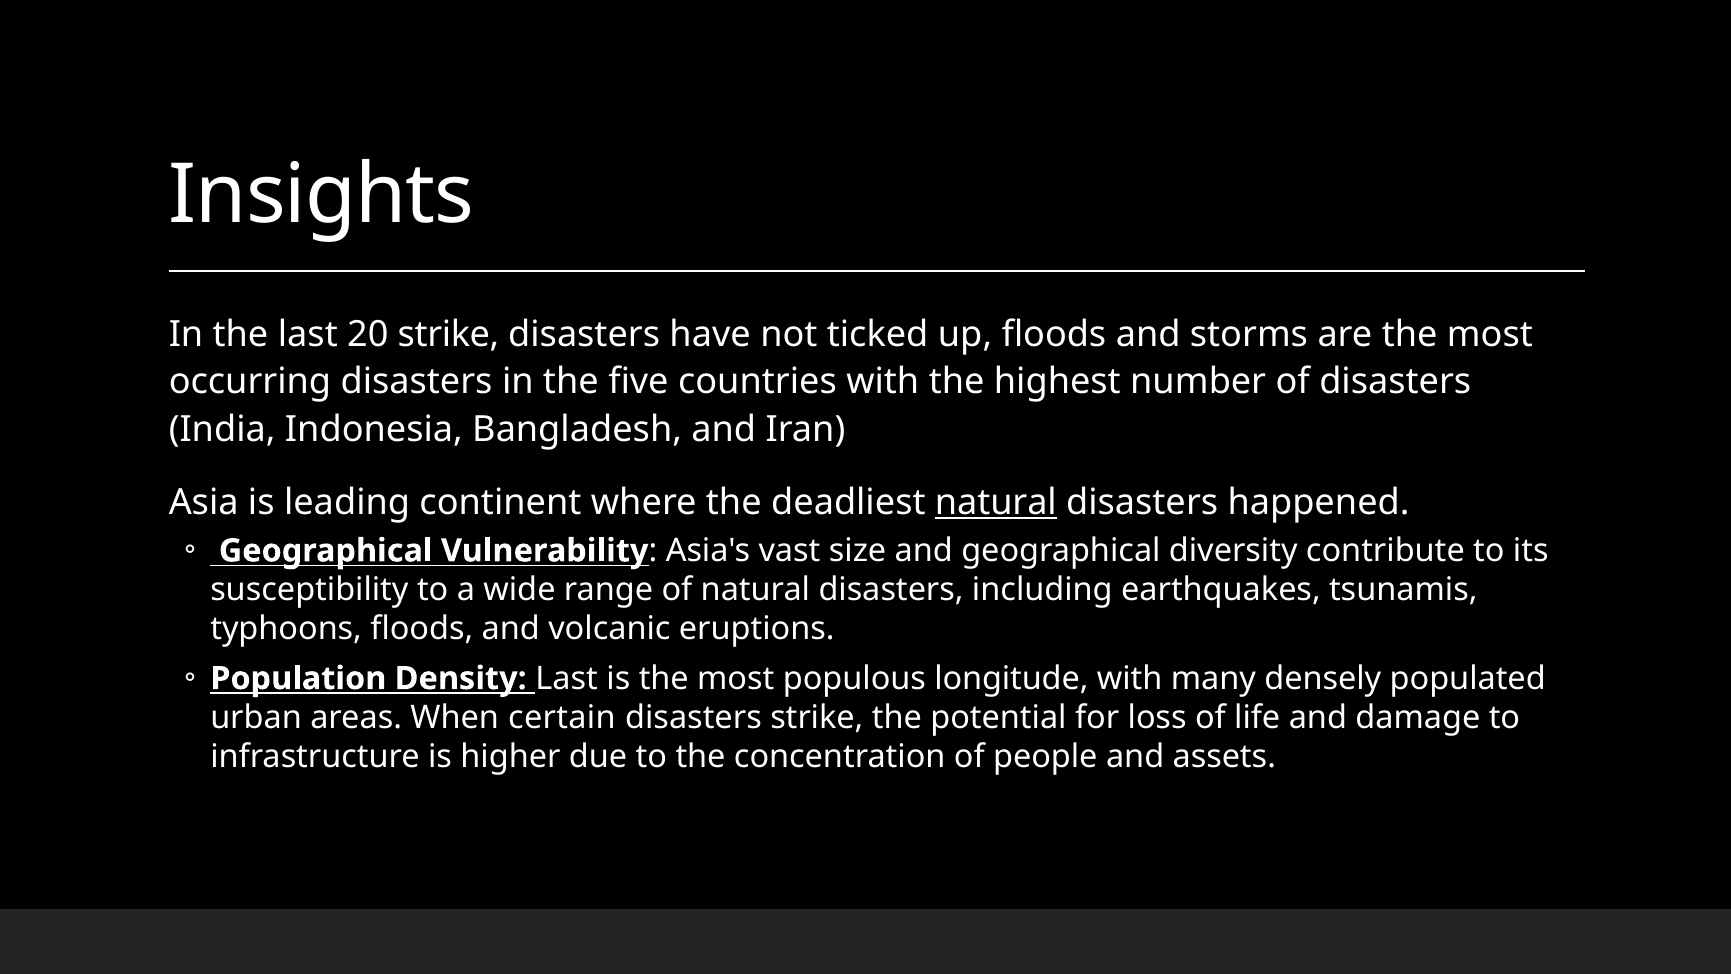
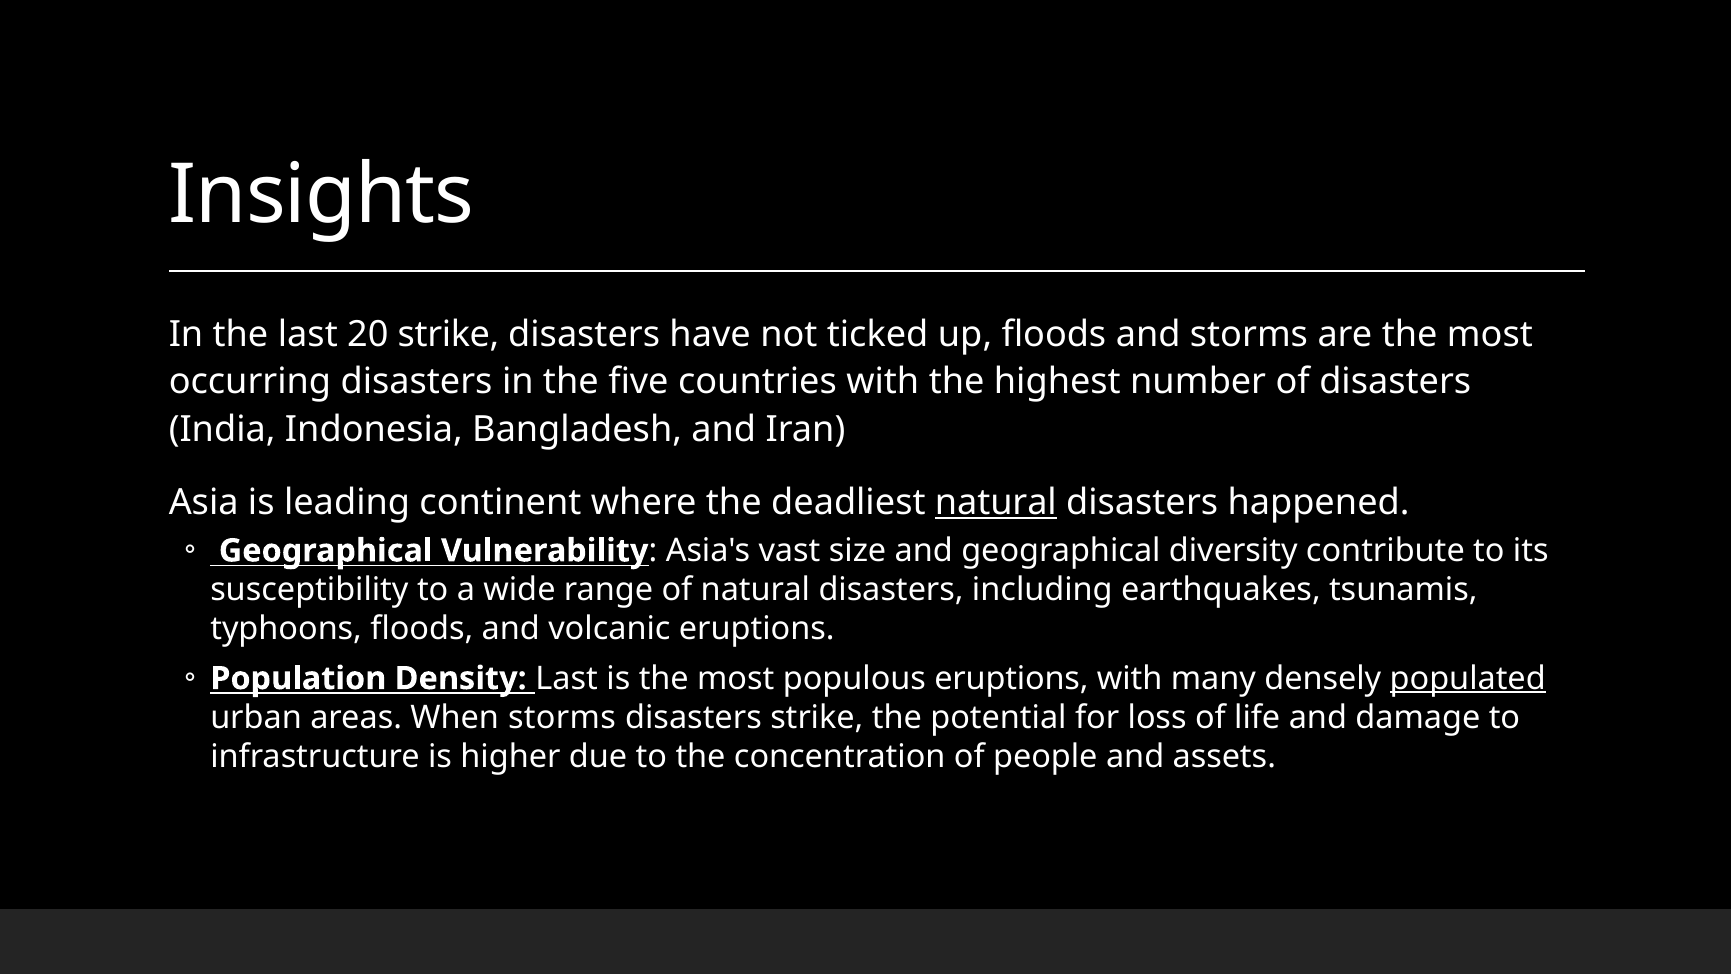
populous longitude: longitude -> eruptions (1011, 678)
populated underline: none -> present (1468, 678)
When certain: certain -> storms (562, 717)
